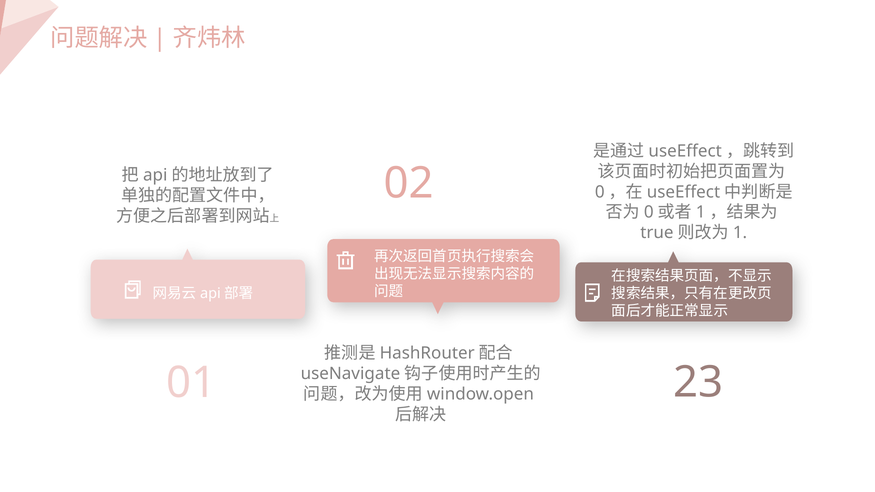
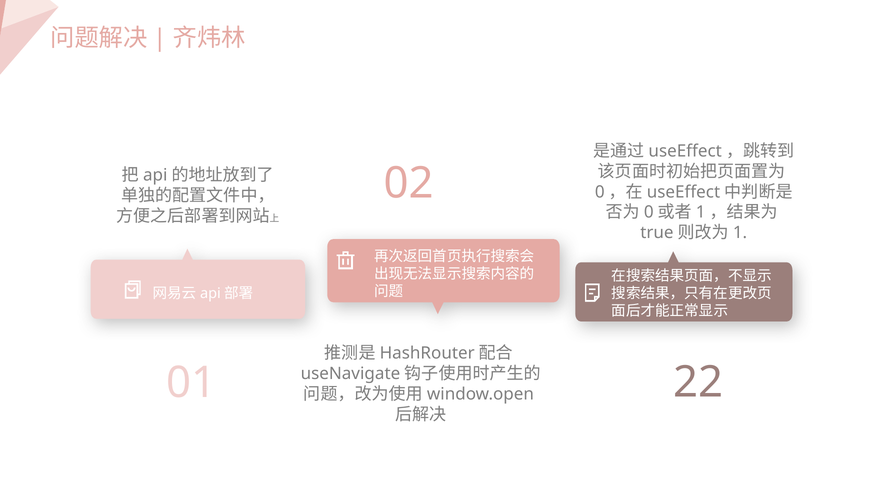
23: 23 -> 22 (698, 383)
